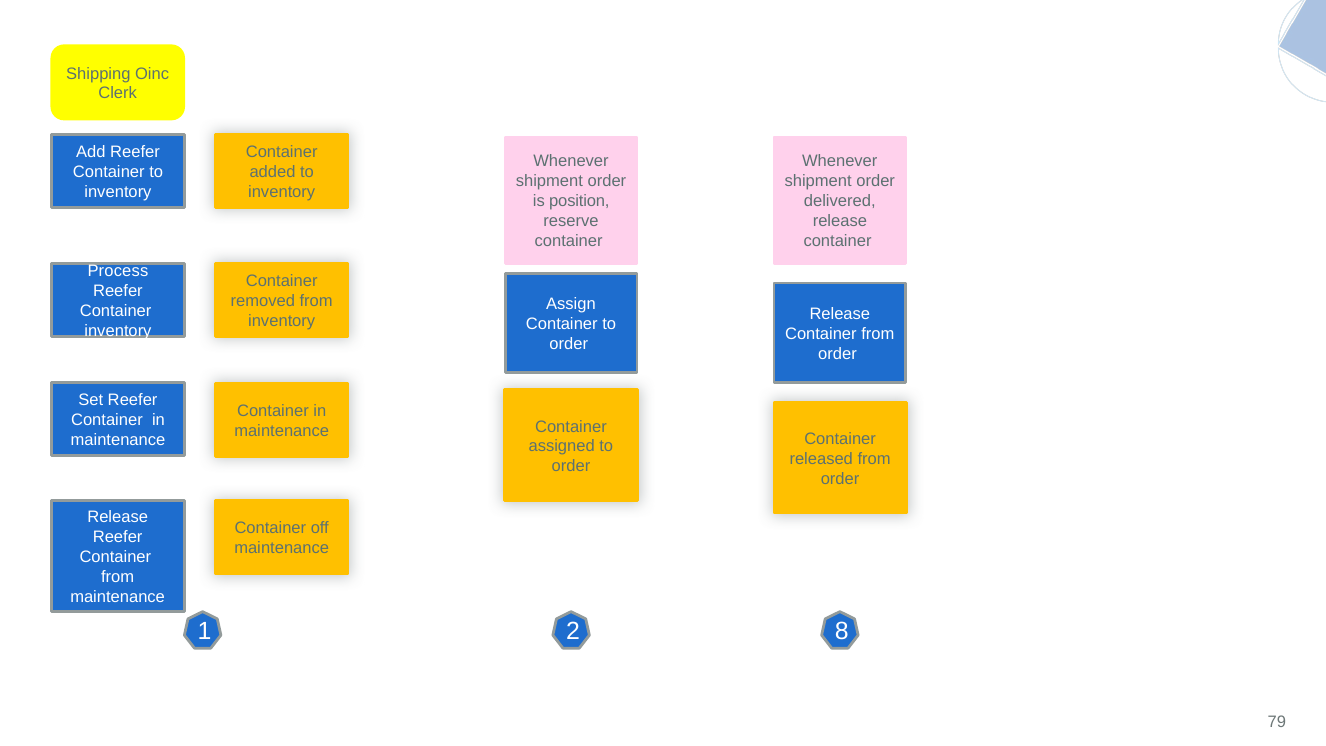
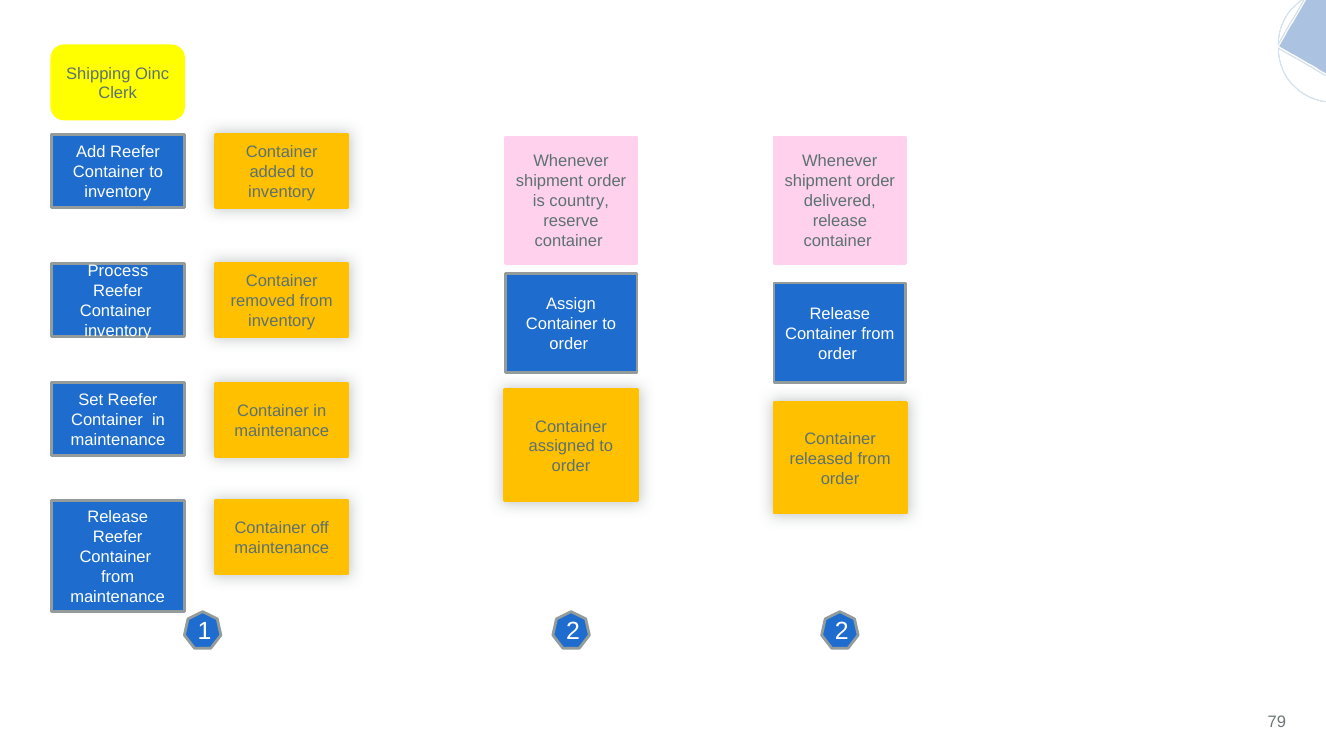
position: position -> country (579, 201)
2 8: 8 -> 2 (842, 632)
